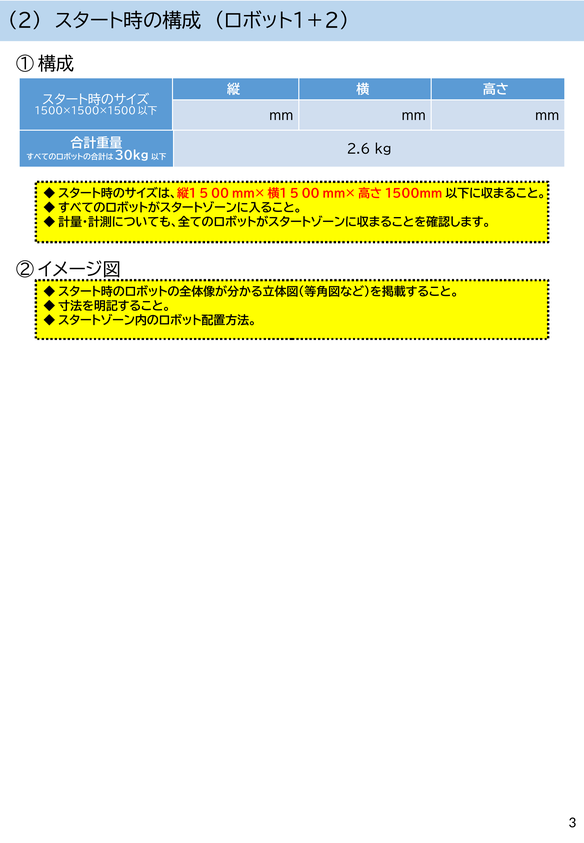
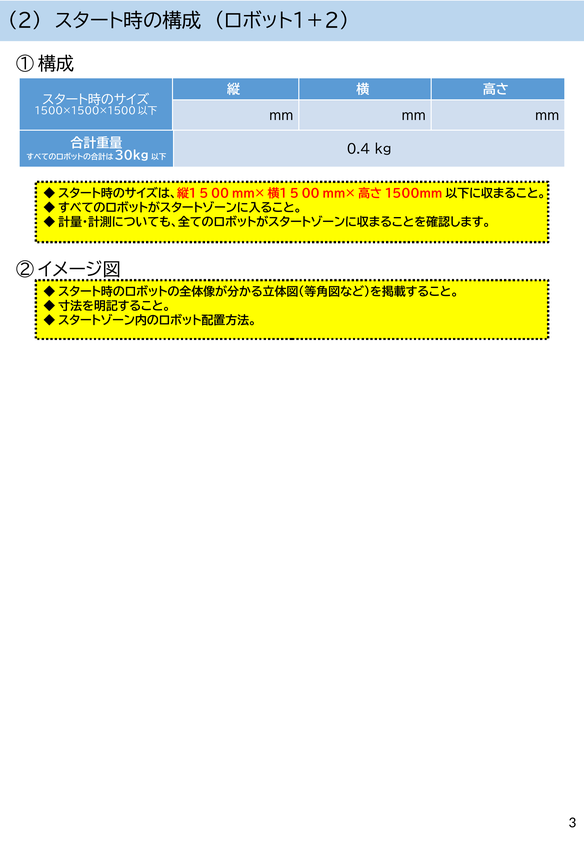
2.6: 2.6 -> 0.4 (359, 149)
